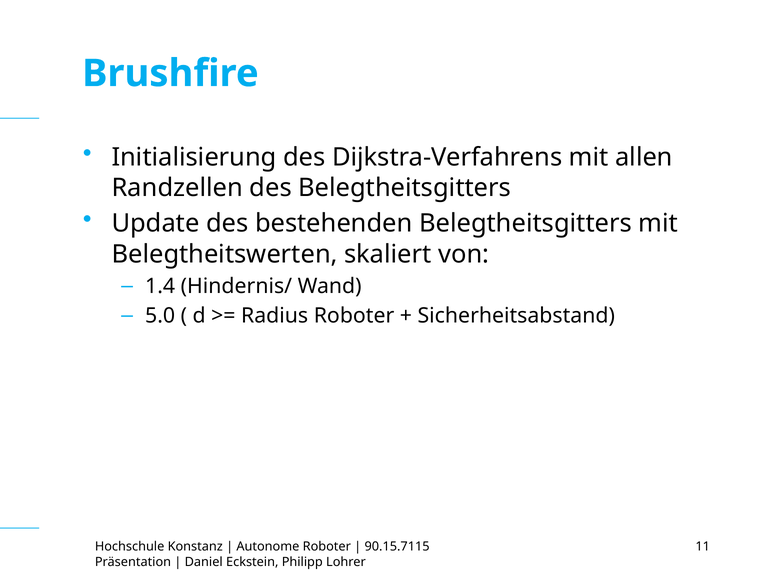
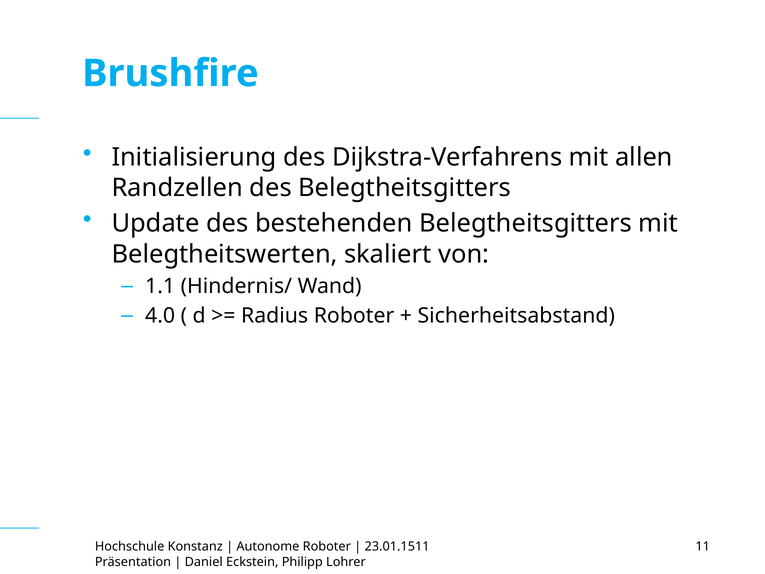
1.4: 1.4 -> 1.1 (160, 286)
5.0: 5.0 -> 4.0 (160, 316)
90.15.7115: 90.15.7115 -> 23.01.1511 (397, 546)
